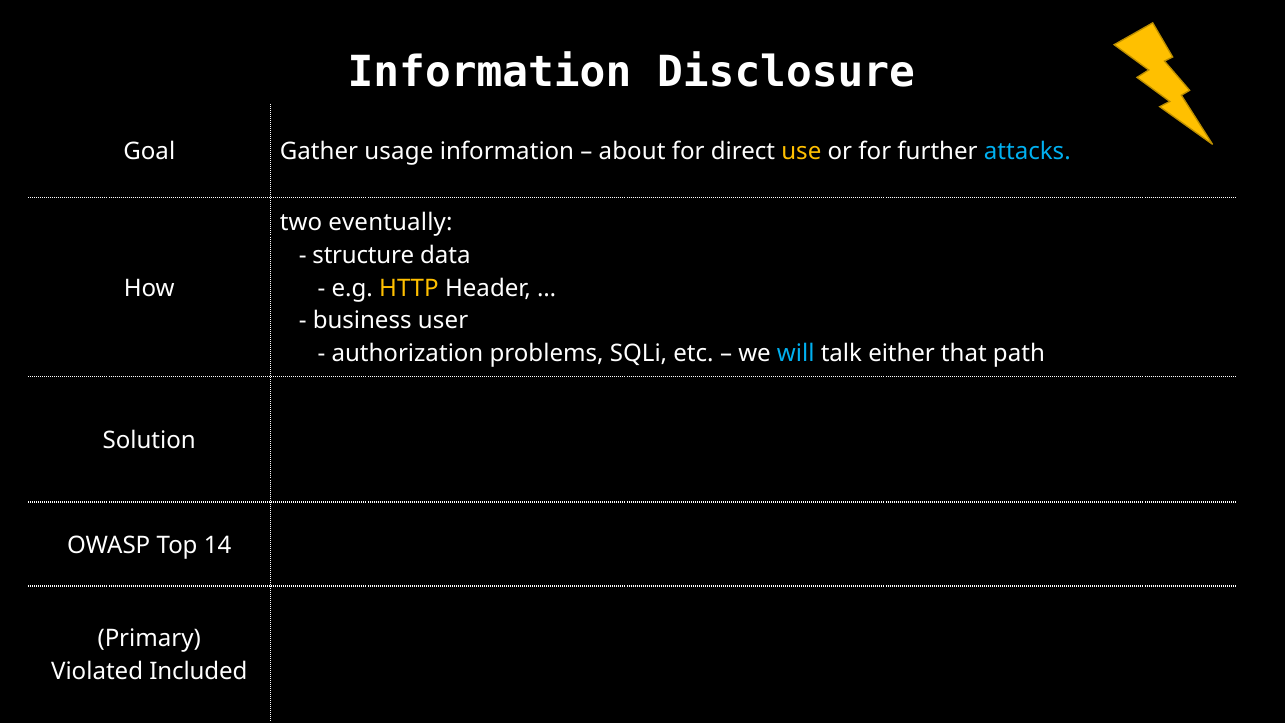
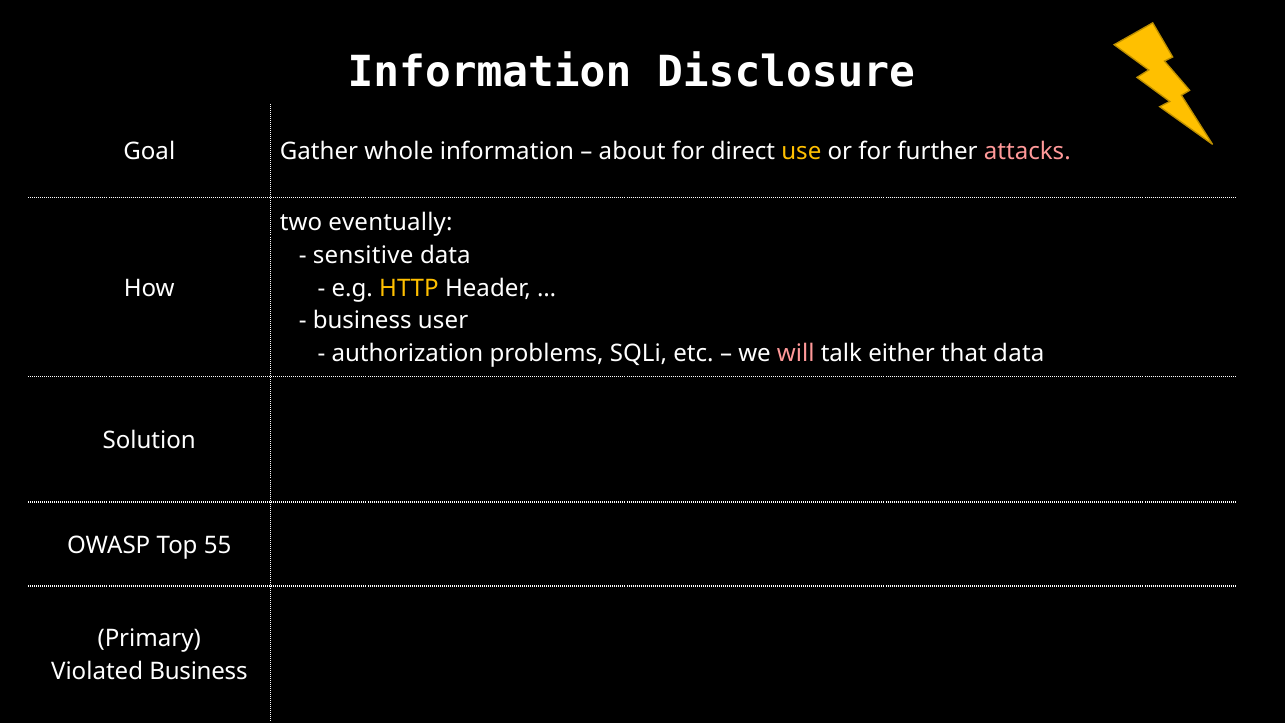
usage: usage -> whole (399, 152)
attacks colour: light blue -> pink (1027, 152)
structure: structure -> sensitive (363, 255)
will colour: light blue -> pink (796, 354)
that path: path -> data (1019, 354)
14: 14 -> 55 (218, 545)
Violated Included: Included -> Business (198, 672)
